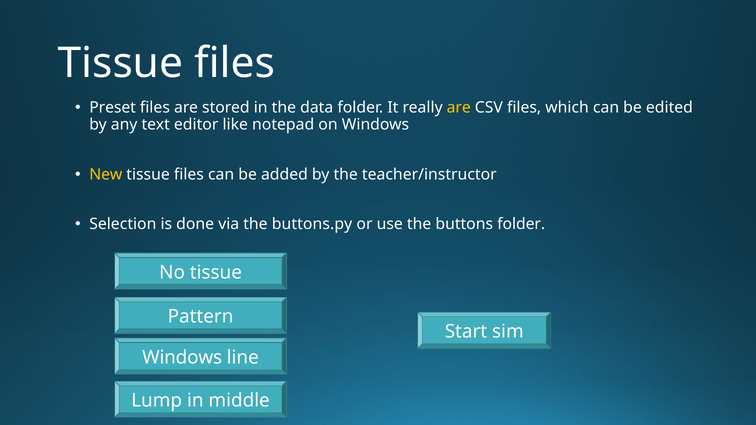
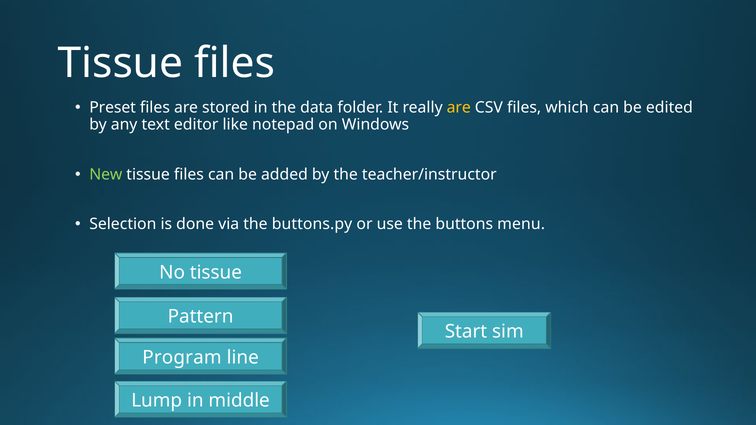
New colour: yellow -> light green (106, 175)
buttons folder: folder -> menu (521, 224)
Windows: Windows -> Program (182, 358)
